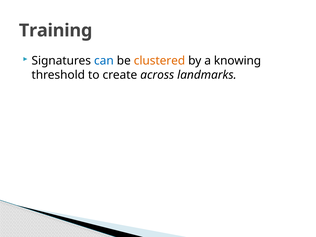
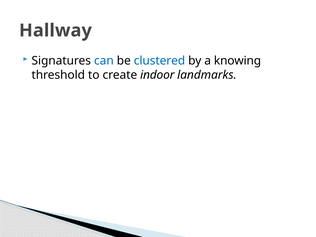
Training: Training -> Hallway (55, 30)
clustered colour: orange -> blue (159, 61)
across: across -> indoor (157, 75)
